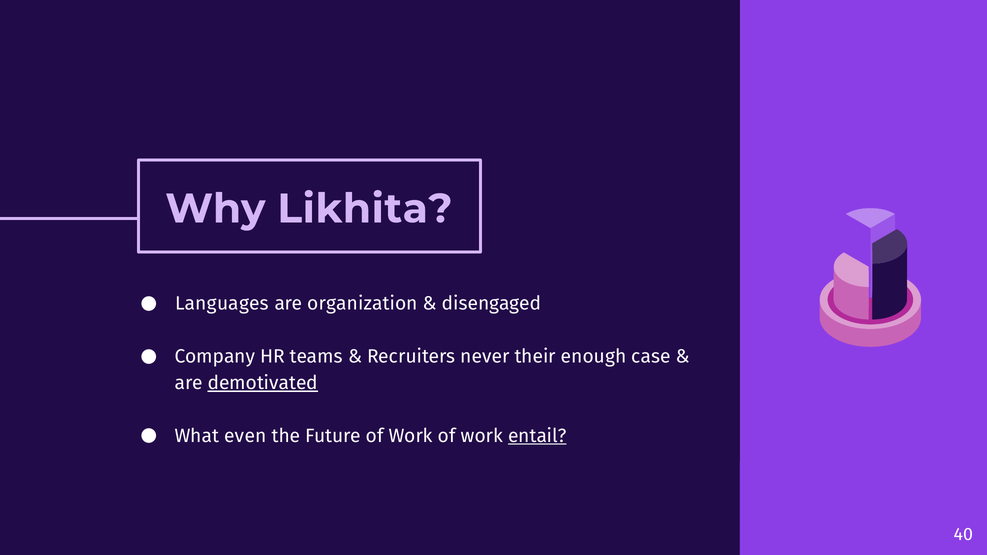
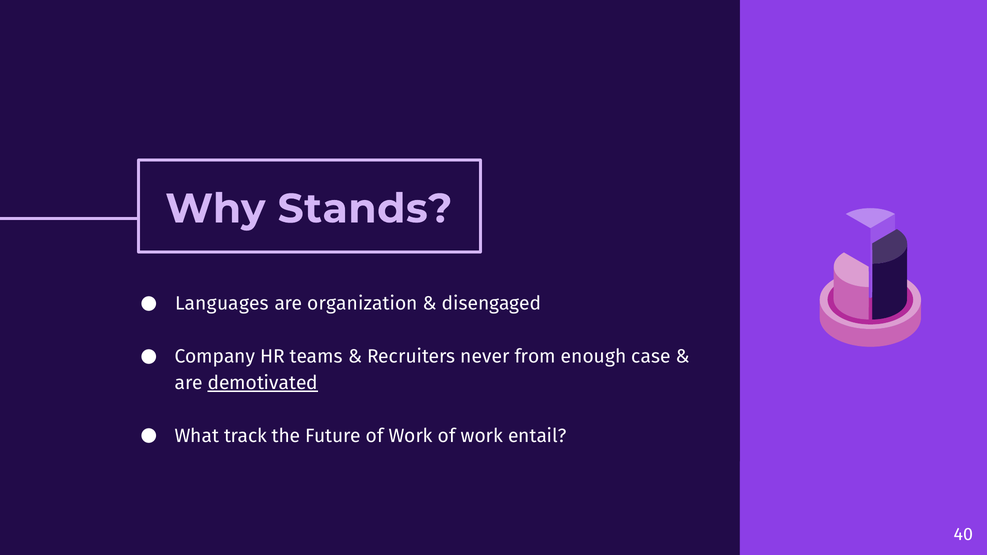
Likhita: Likhita -> Stands (365, 209)
their: their -> from (535, 357)
even: even -> track (246, 436)
entail underline: present -> none (537, 436)
